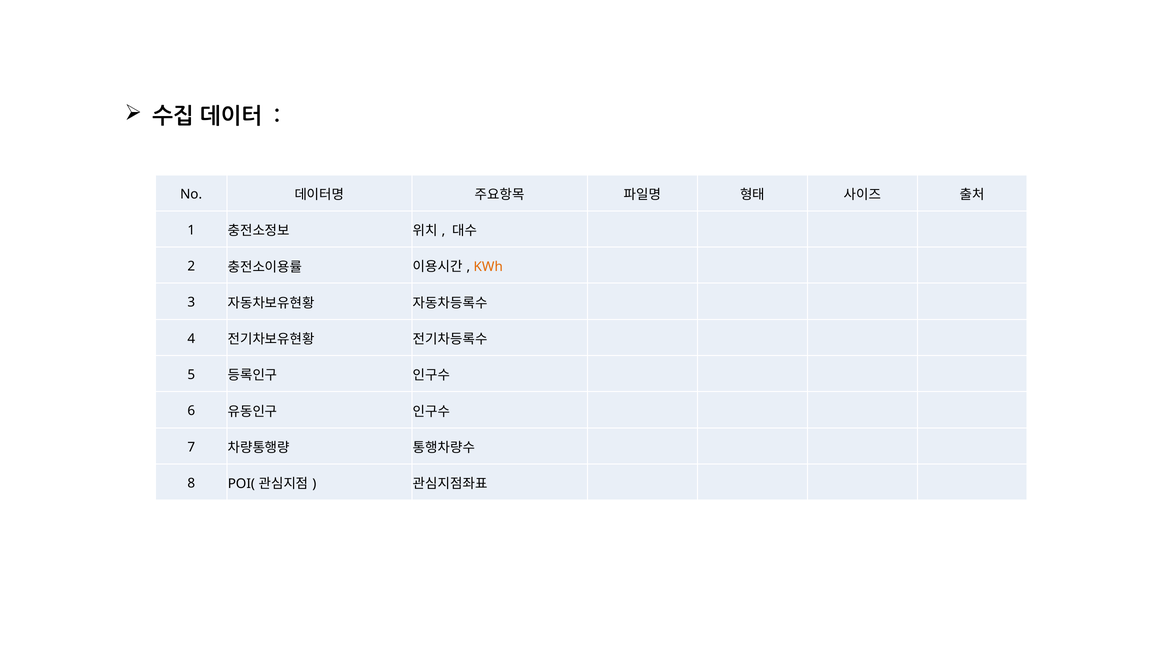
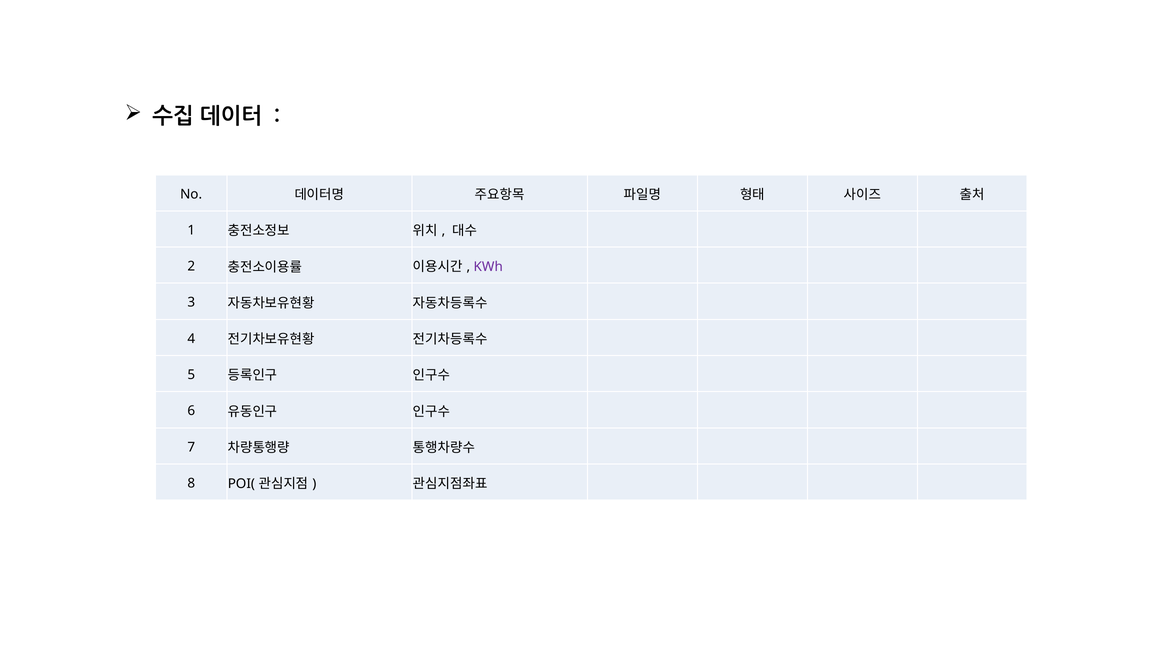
KWh colour: orange -> purple (488, 267)
